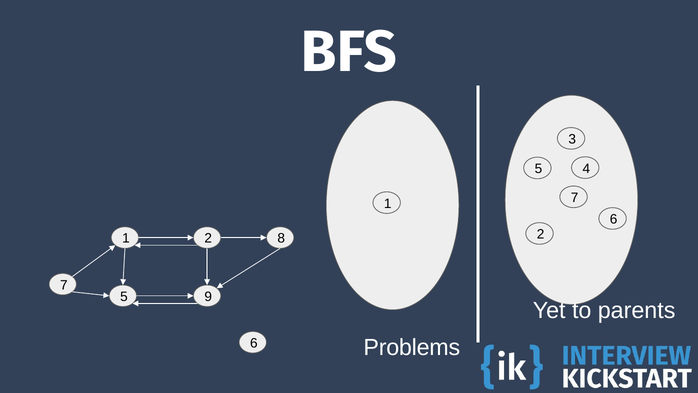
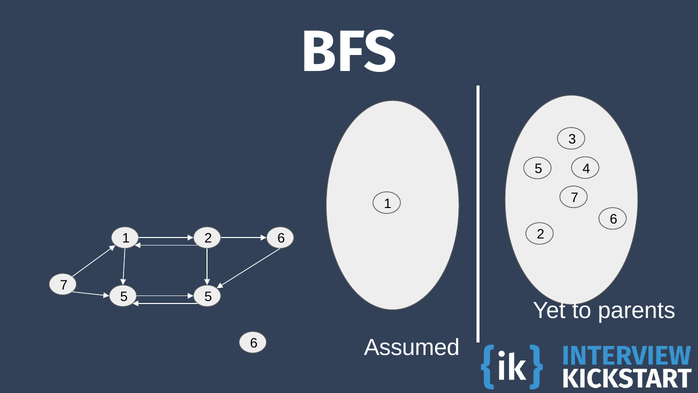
2 8: 8 -> 6 (281, 238)
5 9: 9 -> 5 (208, 296)
Problems: Problems -> Assumed (412, 347)
